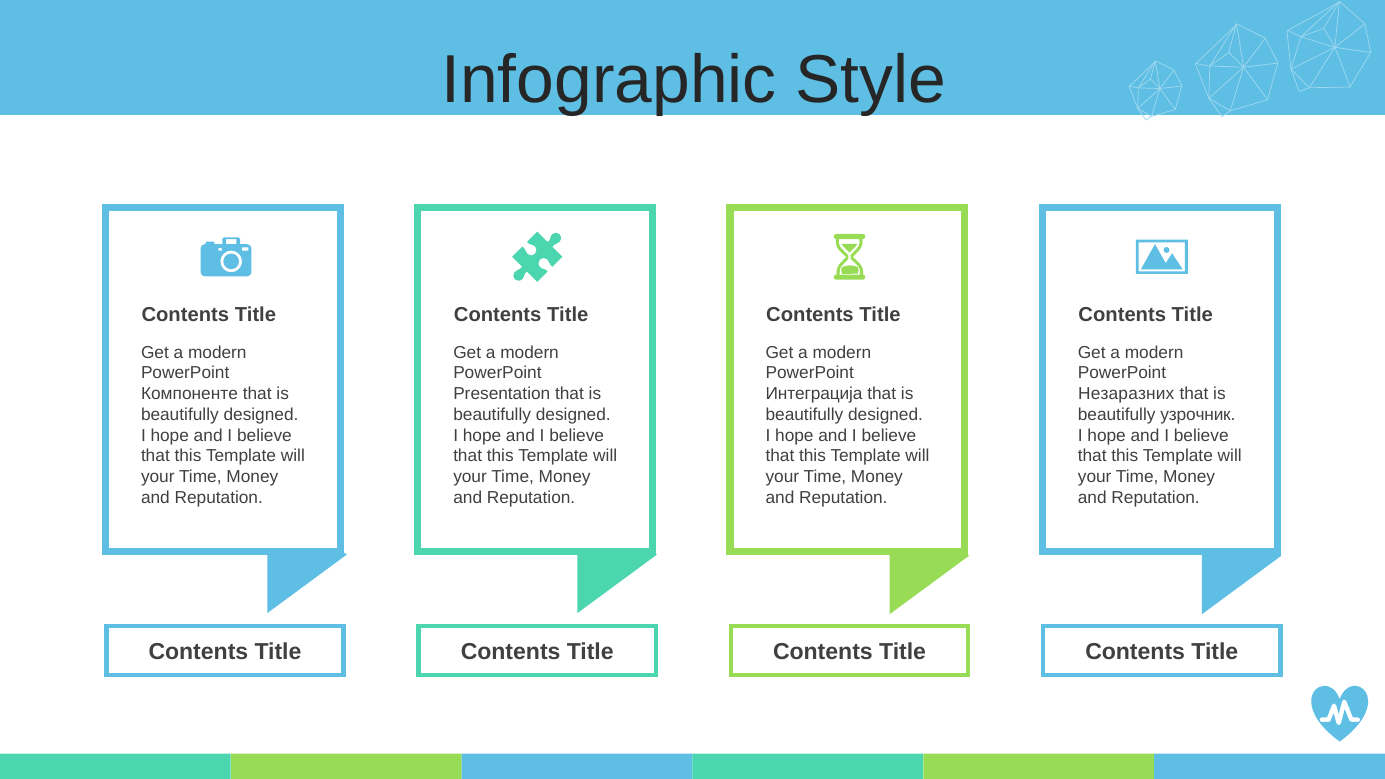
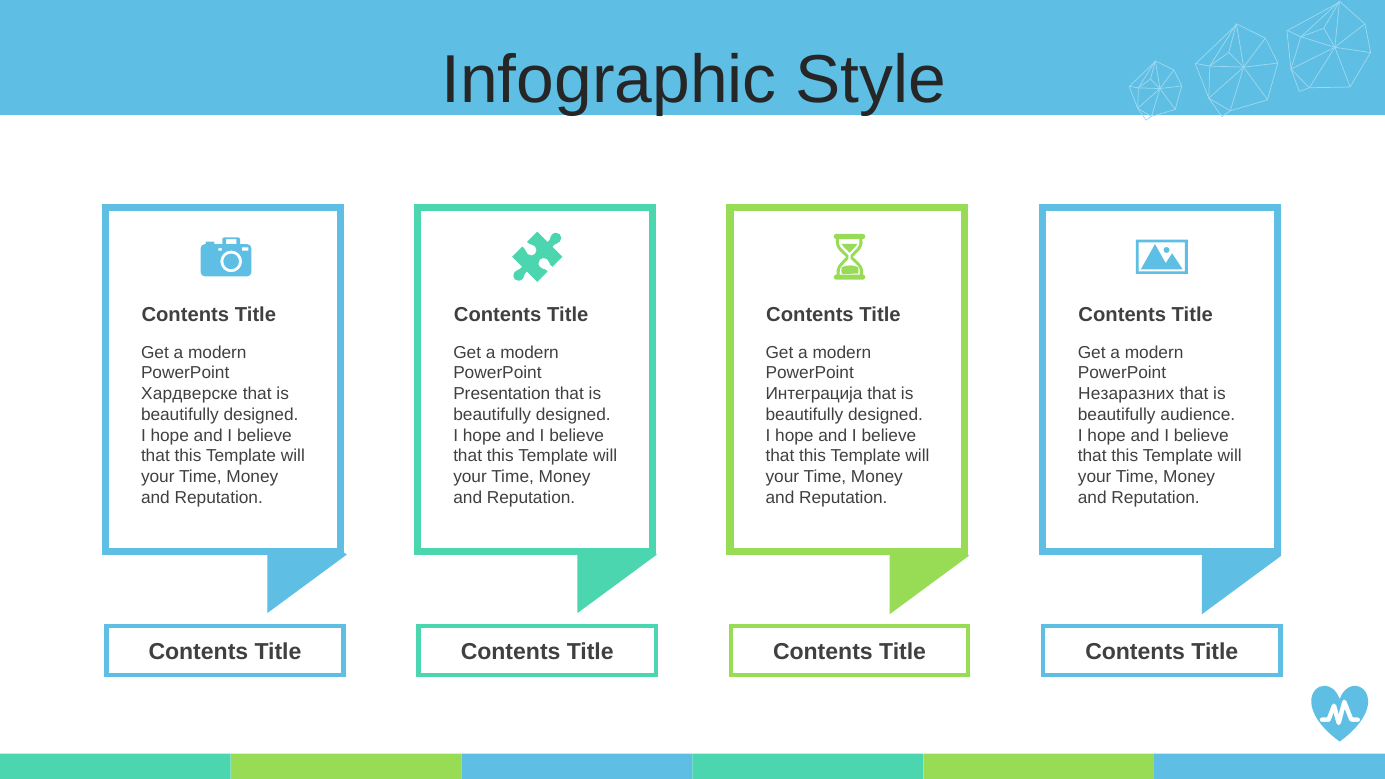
Компоненте: Компоненте -> Хардверске (189, 394)
узрочник: узрочник -> audience (1198, 415)
